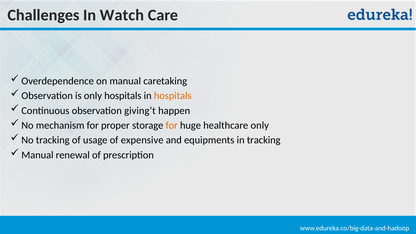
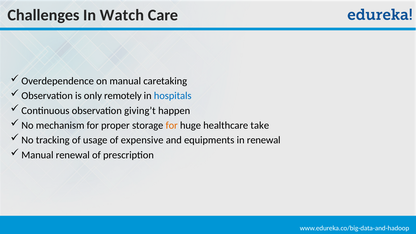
only hospitals: hospitals -> remotely (123, 96)
hospitals colour: orange -> blue (173, 96)
healthcare only: only -> take (260, 125)
in tracking: tracking -> renewal (264, 140)
